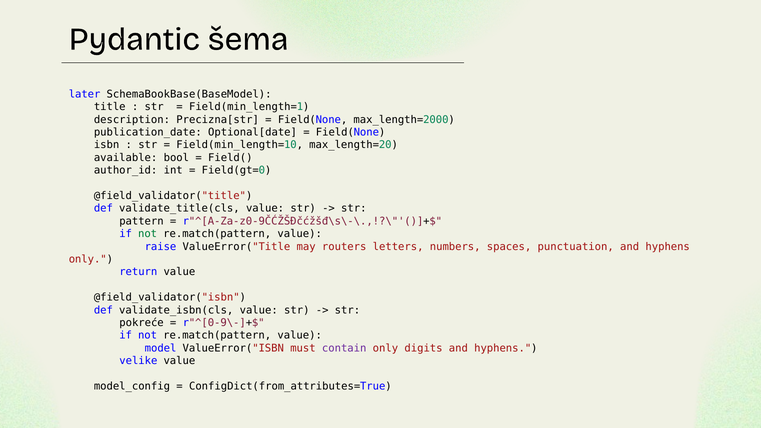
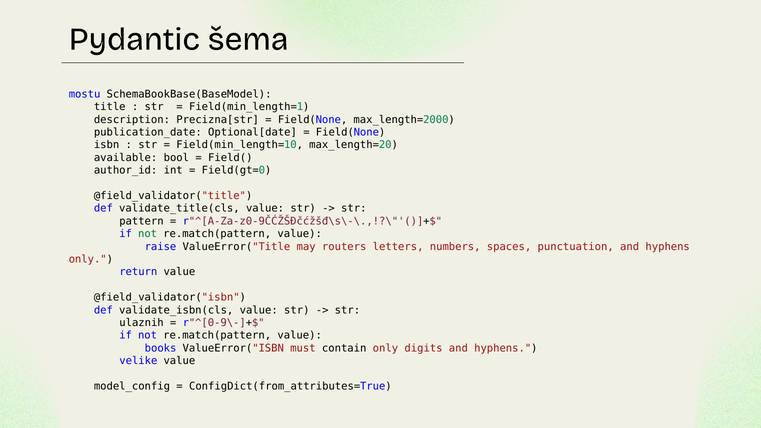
later: later -> mostu (85, 94)
pokreće: pokreće -> ulaznih (142, 323)
model: model -> books (161, 348)
contain colour: purple -> black (344, 348)
